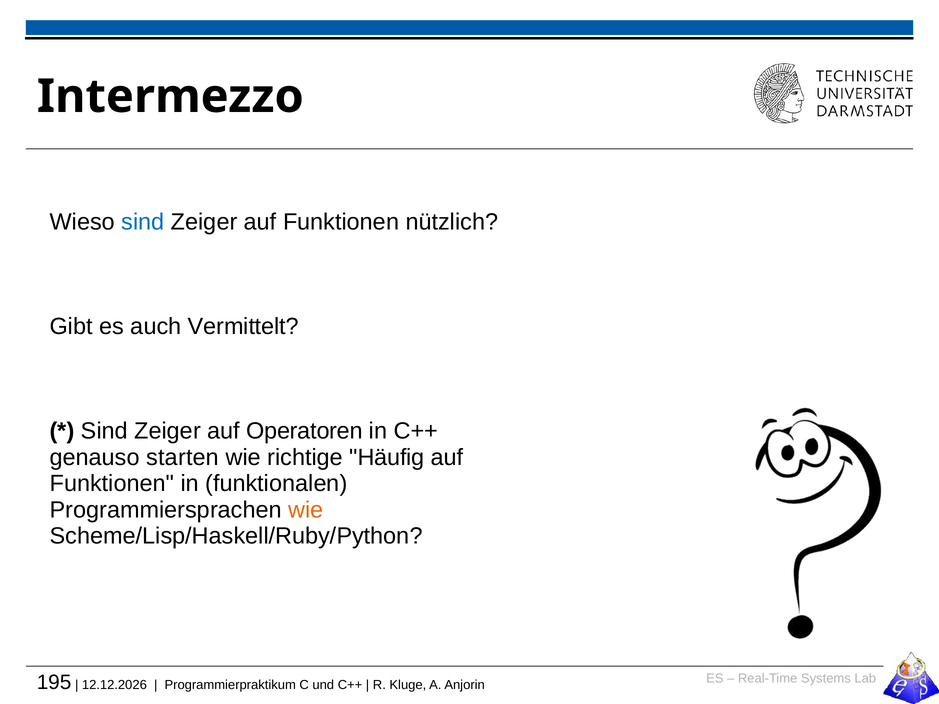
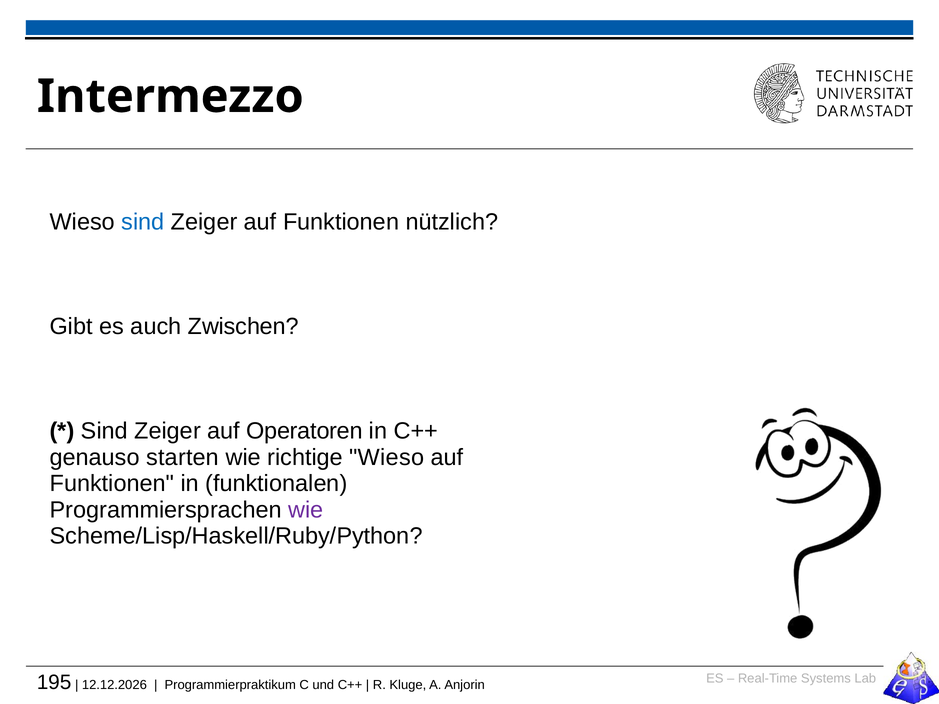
Vermittelt: Vermittelt -> Zwischen (243, 327)
richtige Häufig: Häufig -> Wieso (387, 458)
wie colour: orange -> purple (306, 510)
